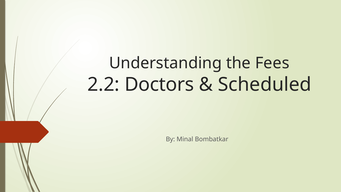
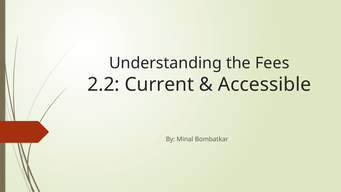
Doctors: Doctors -> Current (159, 84)
Scheduled: Scheduled -> Accessible (265, 84)
